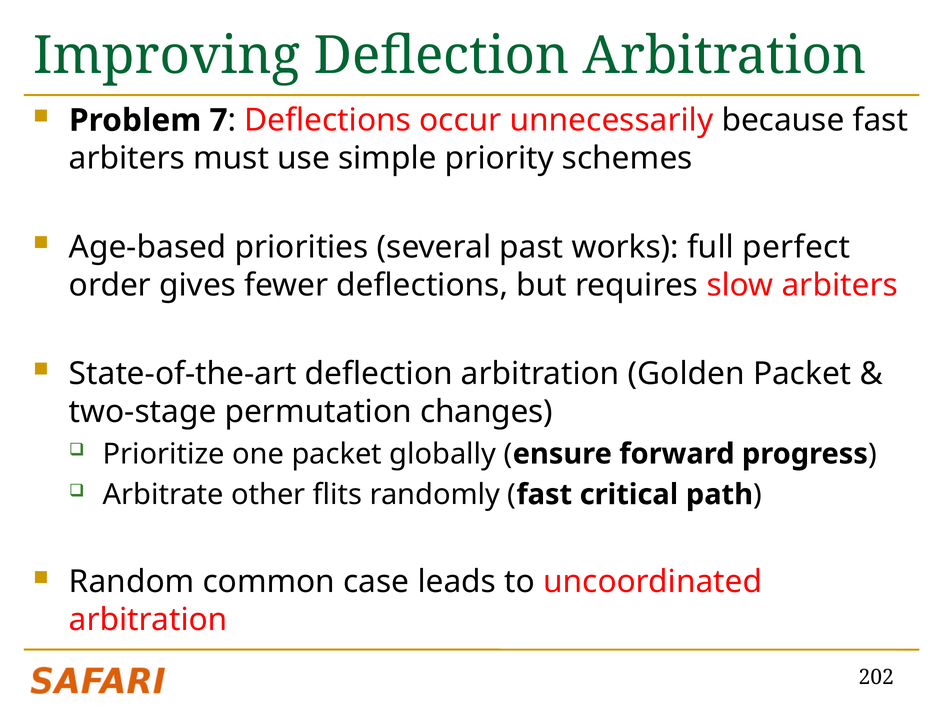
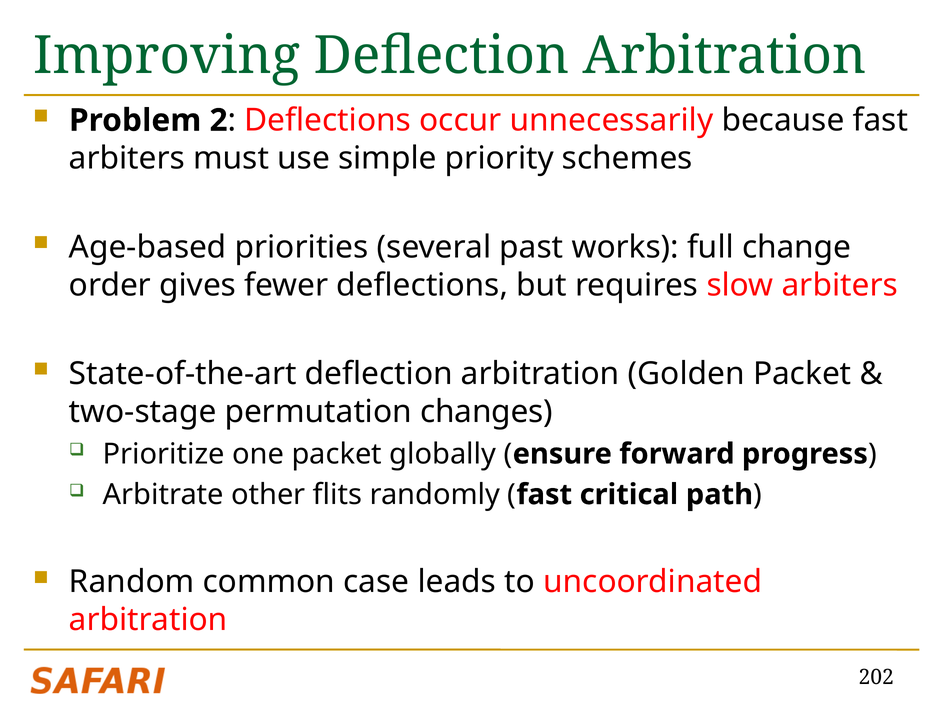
7: 7 -> 2 (219, 120)
perfect: perfect -> change (797, 247)
